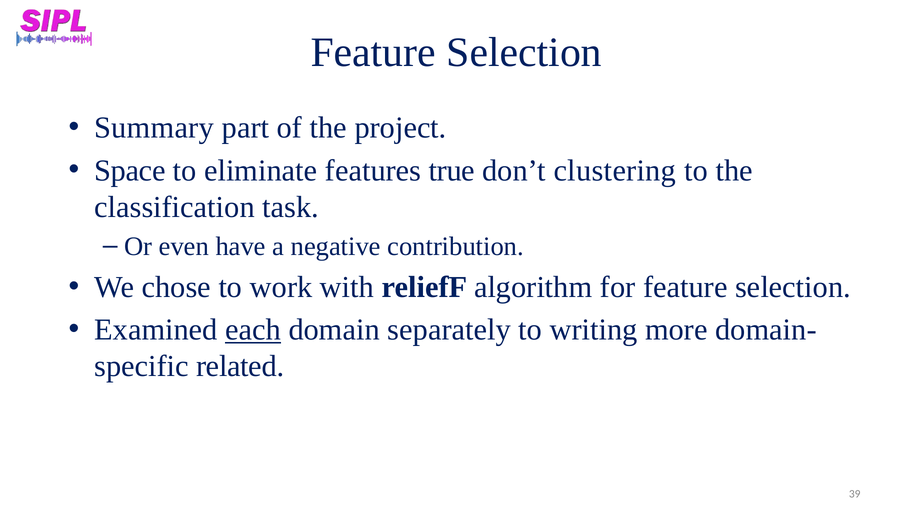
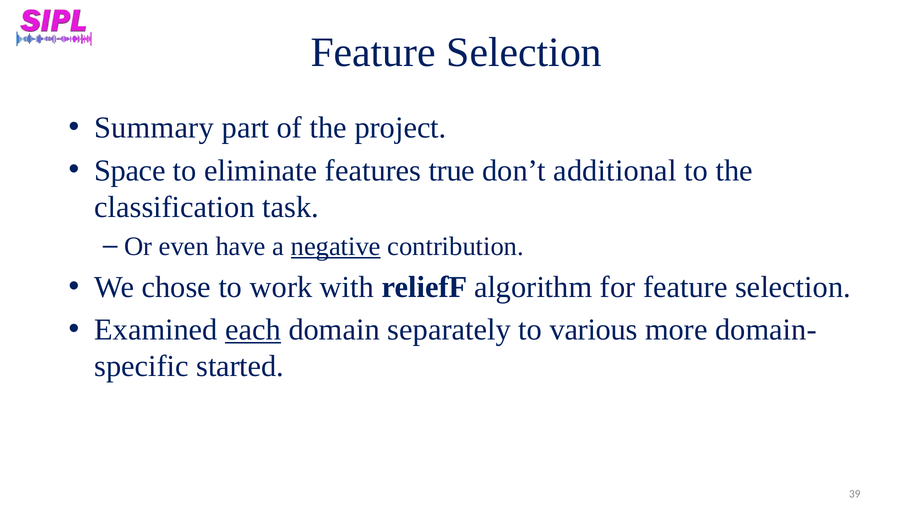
clustering: clustering -> additional (615, 170)
negative underline: none -> present (336, 246)
writing: writing -> various (594, 329)
related: related -> started (240, 366)
